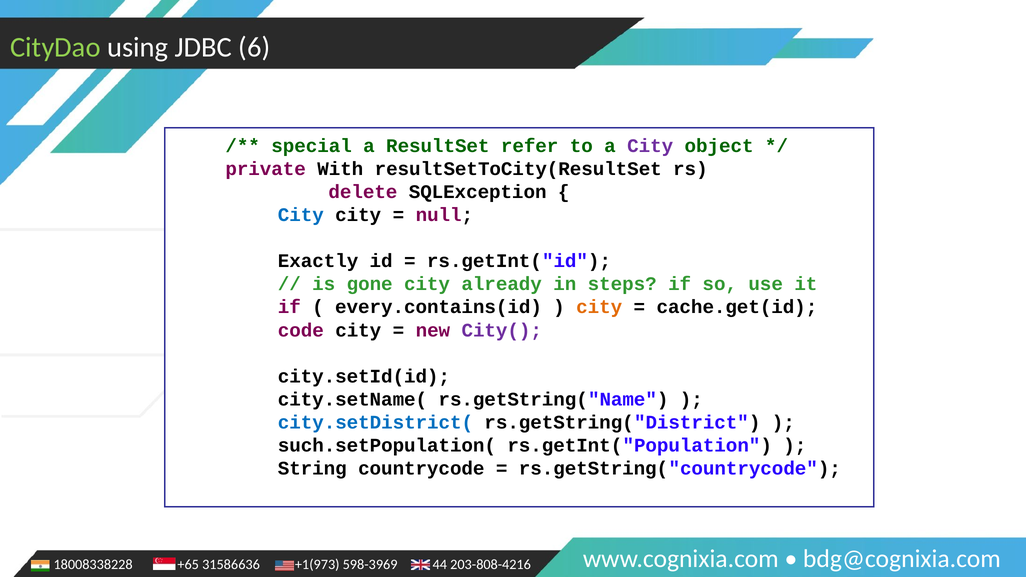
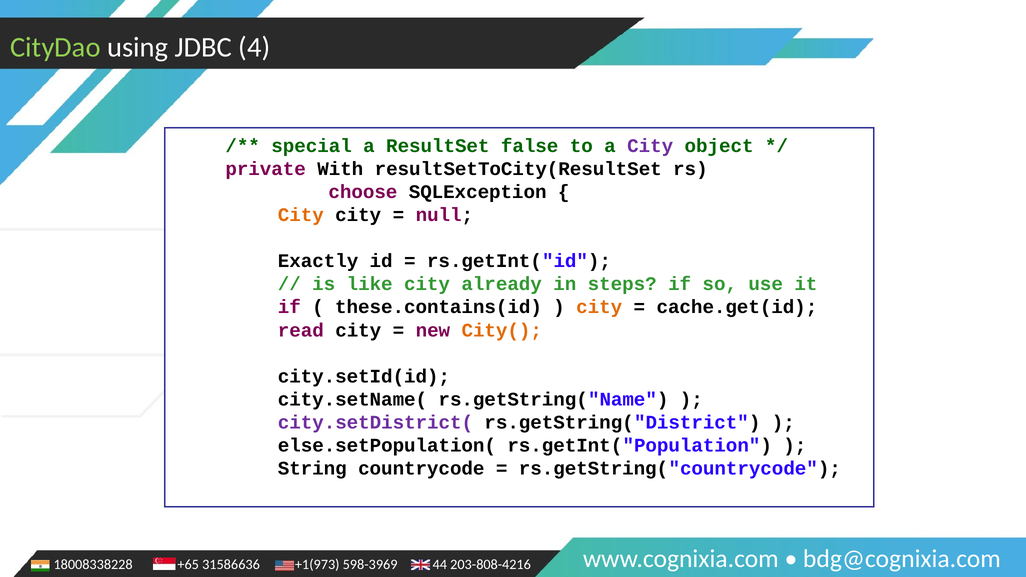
6: 6 -> 4 (254, 47)
refer: refer -> false (530, 146)
delete: delete -> choose (363, 192)
City colour: blue -> orange (301, 215)
gone: gone -> like (370, 284)
every.contains(id: every.contains(id -> these.contains(id (439, 307)
code: code -> read (301, 330)
City( colour: purple -> orange (502, 330)
city.setDistrict( colour: blue -> purple (375, 423)
such.setPopulation(: such.setPopulation( -> else.setPopulation( (387, 446)
